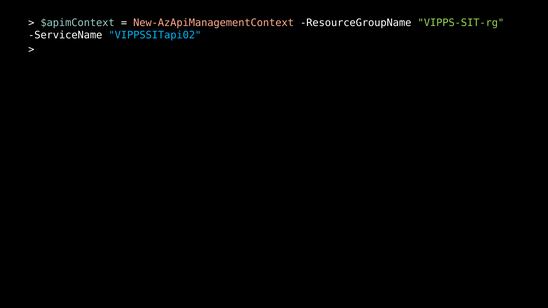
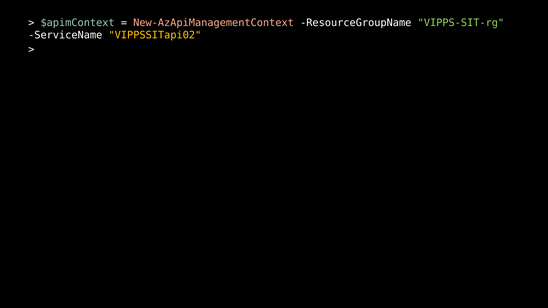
VIPPSSITapi02 colour: light blue -> yellow (155, 35)
